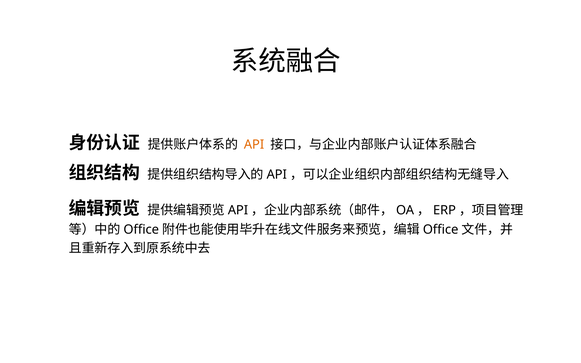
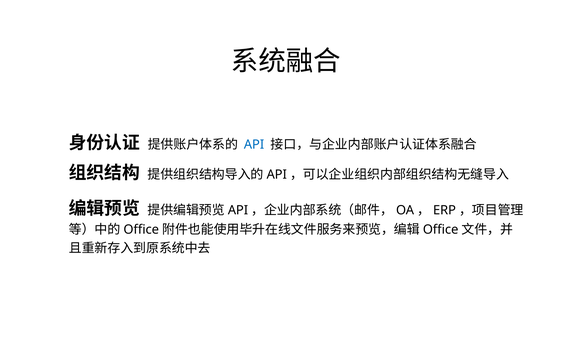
API colour: orange -> blue (254, 145)
